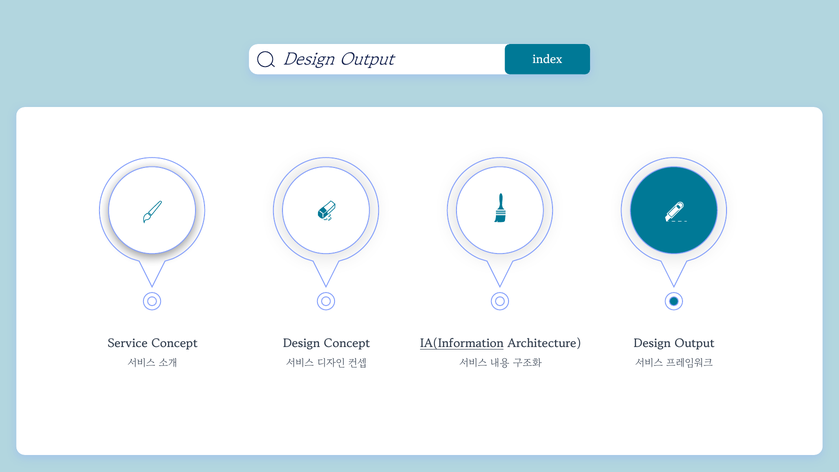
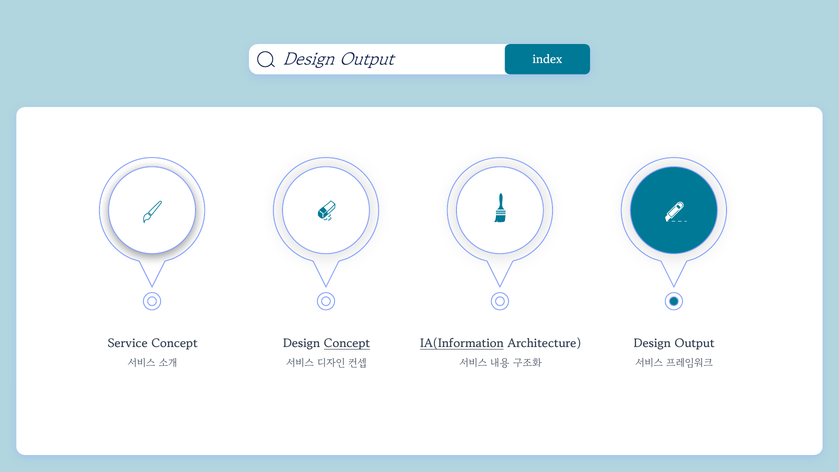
Concept underline: none -> present (347, 344)
